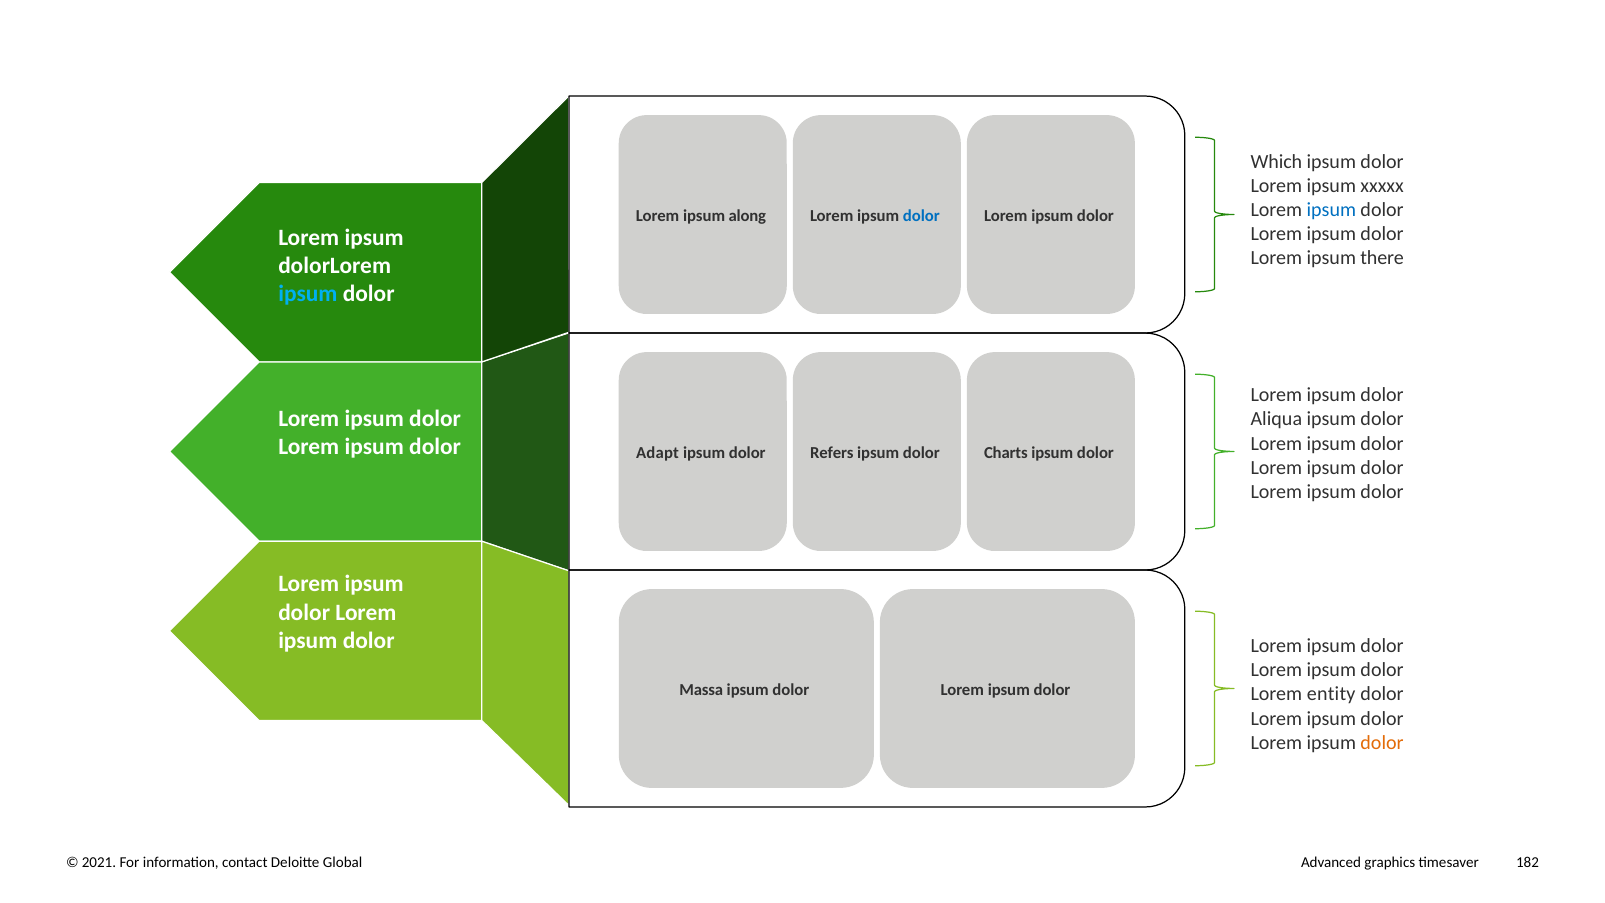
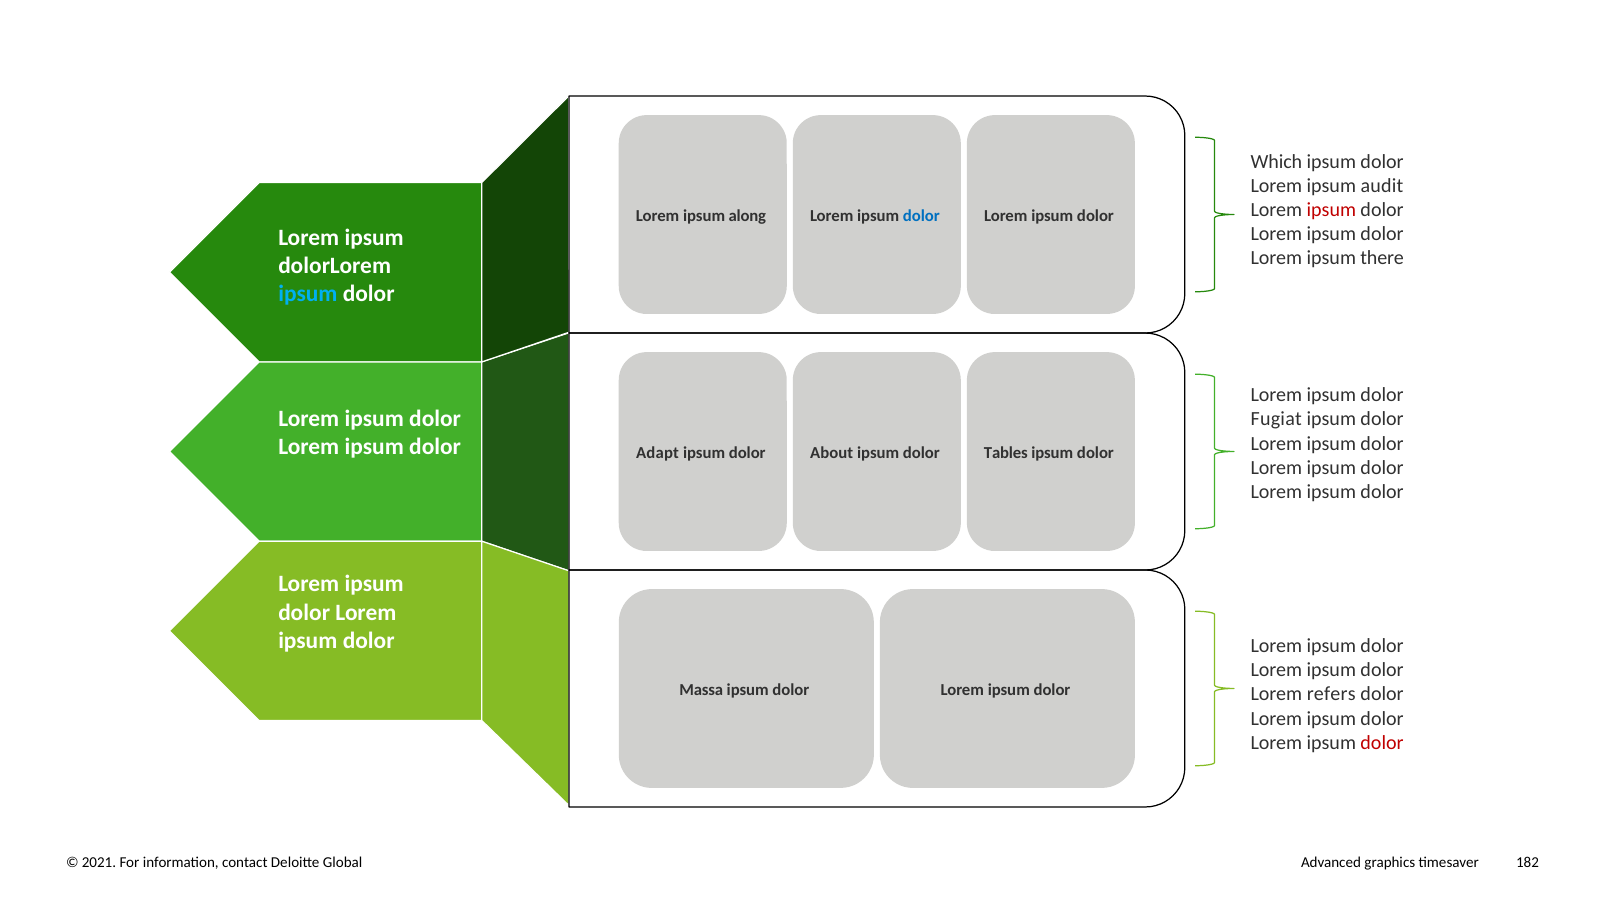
xxxxx: xxxxx -> audit (1382, 186)
ipsum colour: blue -> red (1331, 210)
Aliqua: Aliqua -> Fugiat (1276, 419)
Refers: Refers -> About (832, 453)
Charts: Charts -> Tables (1006, 453)
entity: entity -> refers (1331, 694)
dolor colour: orange -> red (1382, 742)
